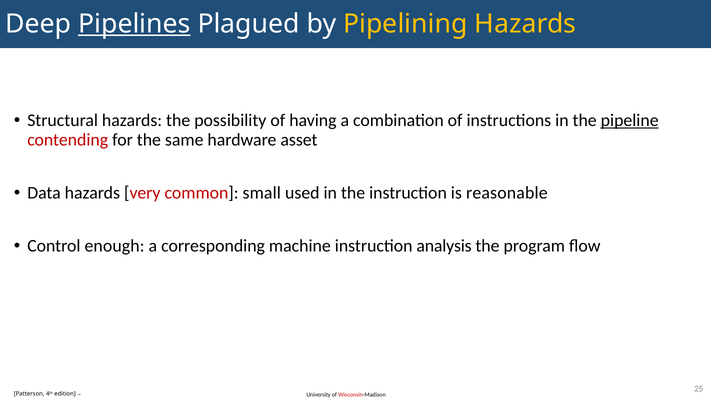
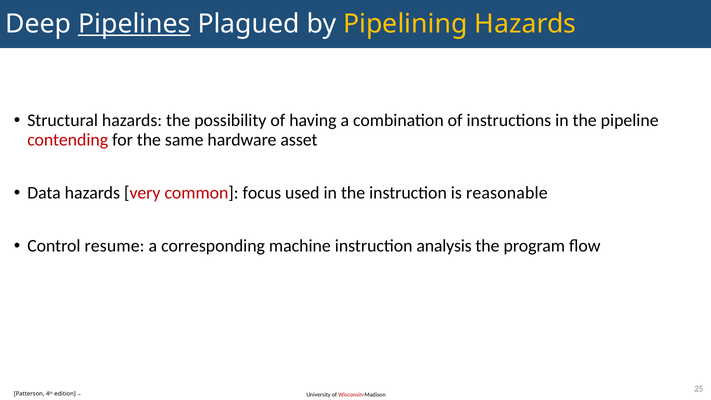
pipeline underline: present -> none (630, 120)
small: small -> focus (262, 193)
enough: enough -> resume (115, 246)
